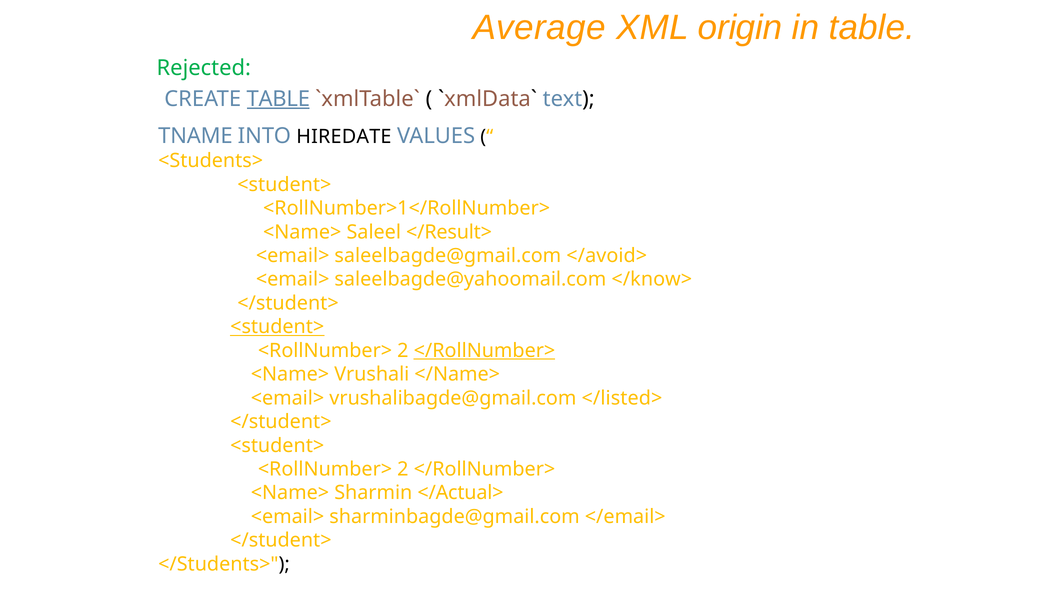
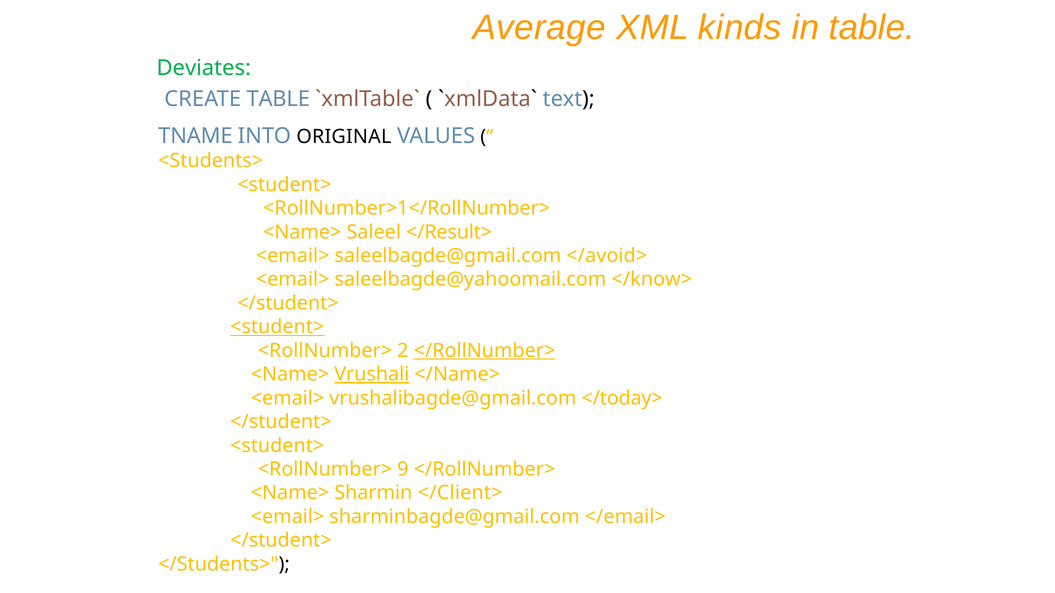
origin: origin -> kinds (740, 27)
Rejected: Rejected -> Deviates (204, 68)
TABLE underline: present -> none (278, 99)
HIREDATE: HIREDATE -> ORIGINAL (344, 137)
Vrushali underline: none -> present (372, 375)
</listed>: </listed> -> </today> (622, 398)
2: 2 -> 9 (403, 470)
</Actual>: </Actual> -> </Client> (460, 493)
